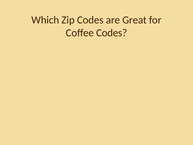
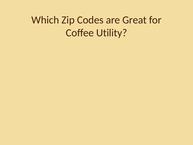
Coffee Codes: Codes -> Utility (112, 33)
